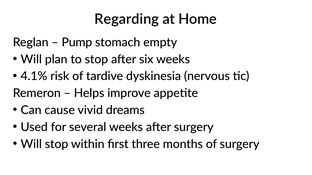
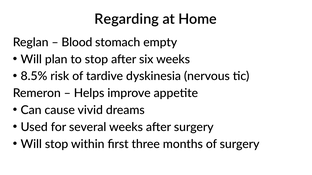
Pump: Pump -> Blood (77, 42)
4.1%: 4.1% -> 8.5% (34, 76)
